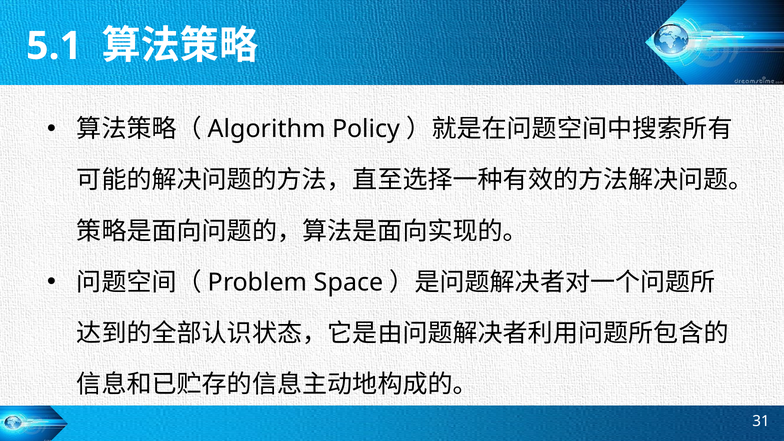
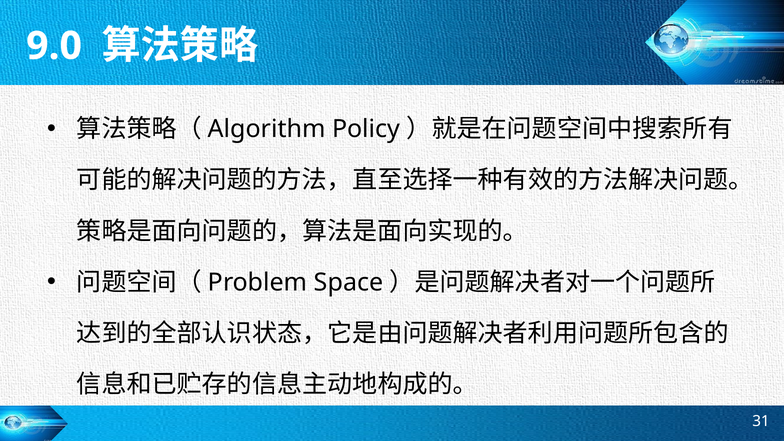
5.1: 5.1 -> 9.0 (54, 46)
